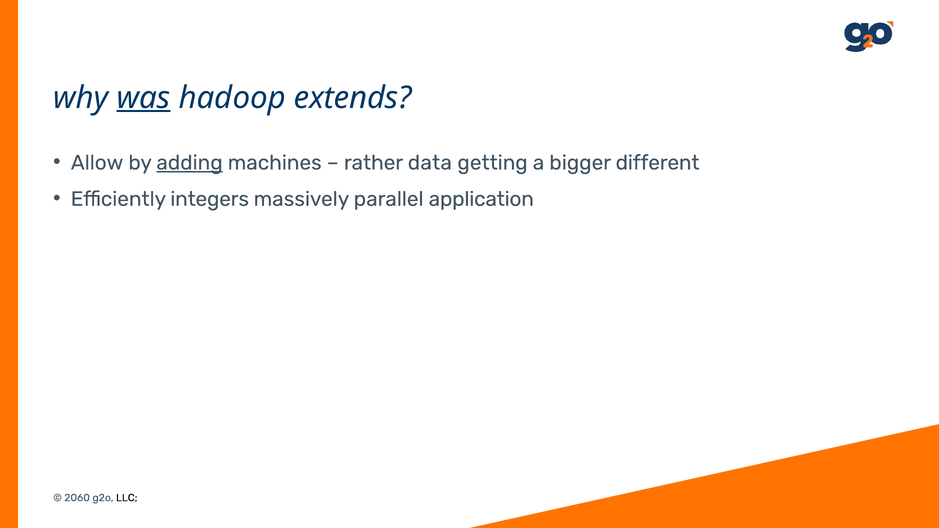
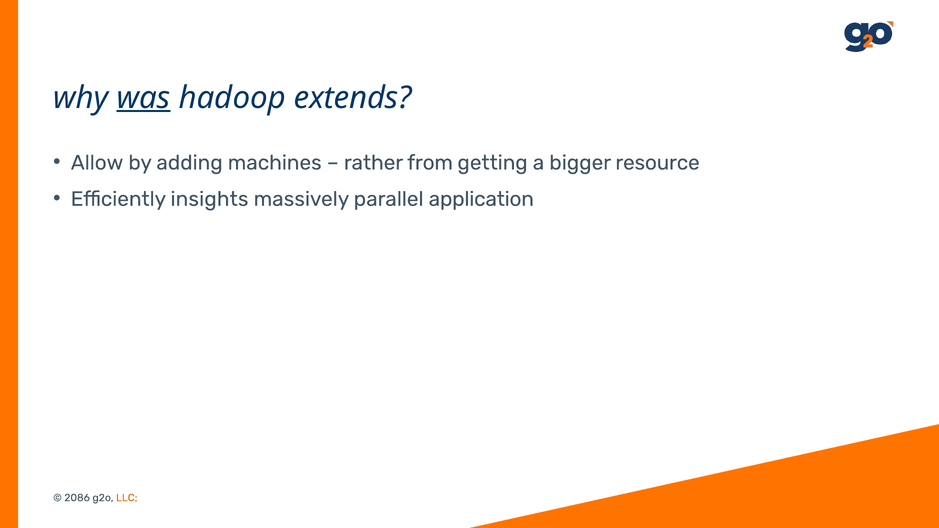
adding underline: present -> none (190, 163)
data: data -> from (430, 163)
different: different -> resource (658, 163)
integers: integers -> insights (210, 199)
2060: 2060 -> 2086 (77, 498)
LLC colour: black -> orange (127, 498)
